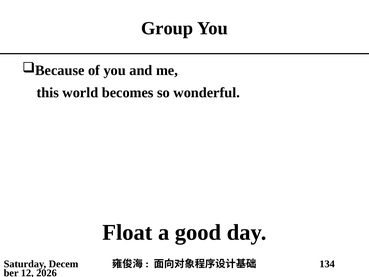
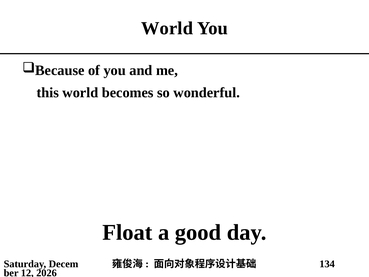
Group: Group -> World (167, 28)
